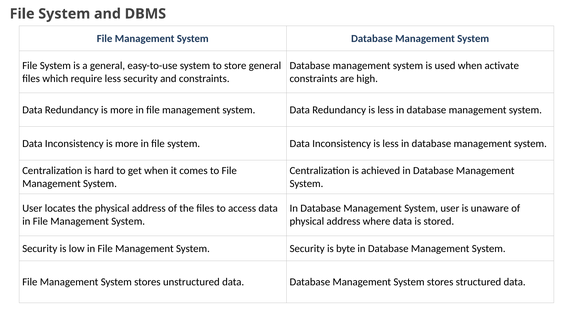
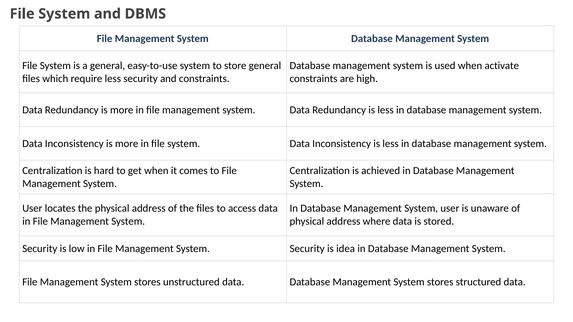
byte: byte -> idea (346, 249)
